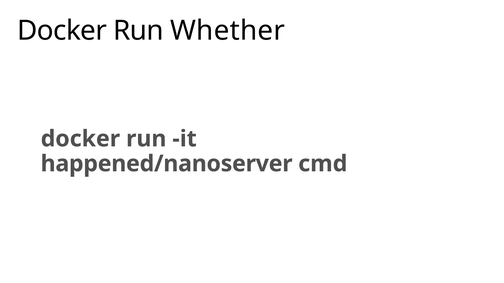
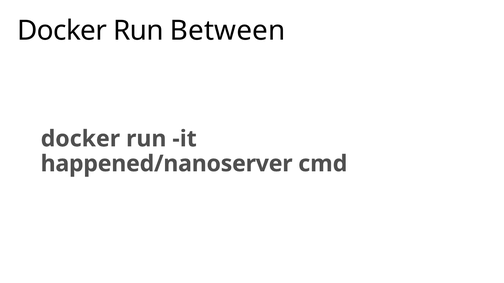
Whether: Whether -> Between (228, 31)
